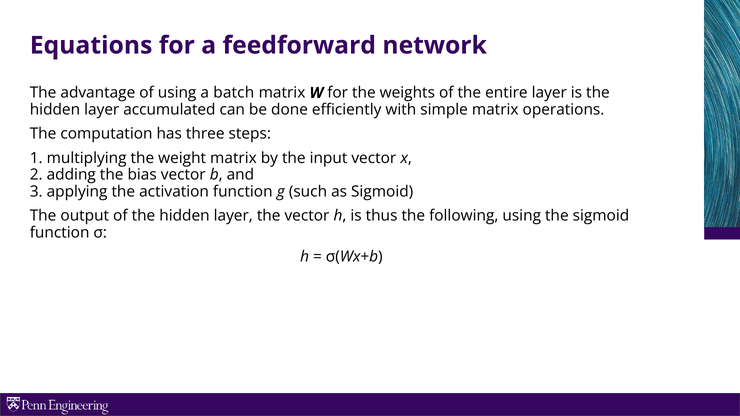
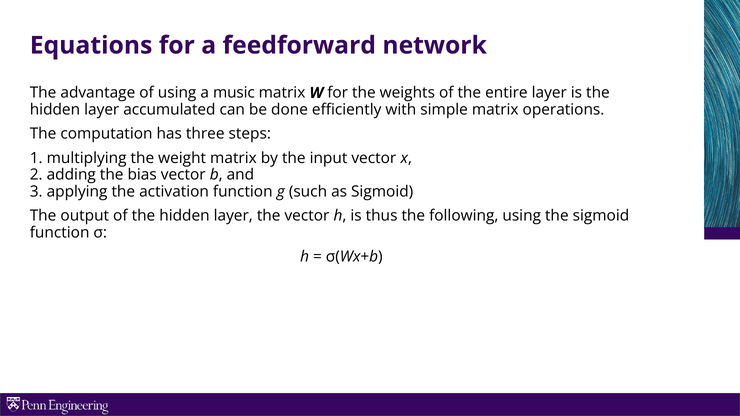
batch: batch -> music (234, 93)
